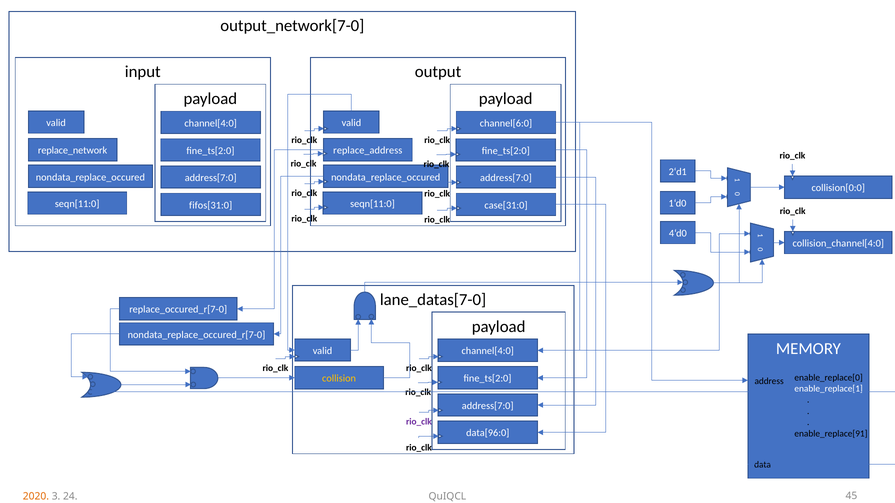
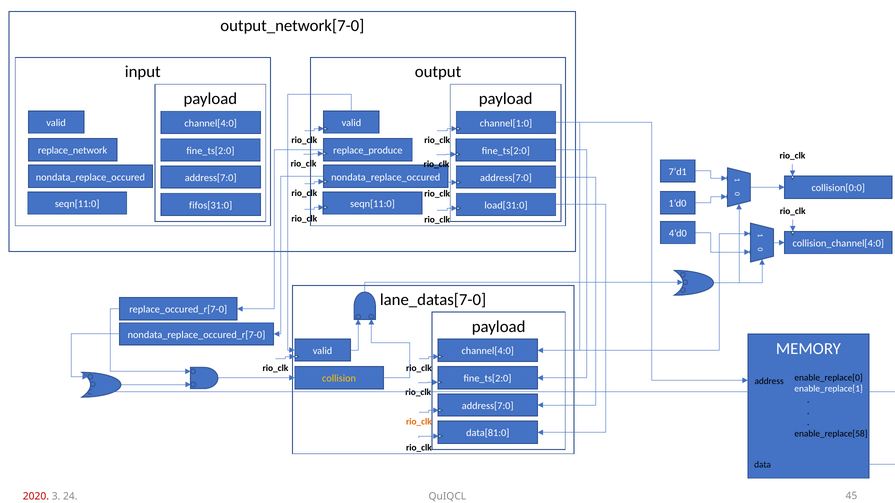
channel[6:0: channel[6:0 -> channel[1:0 (506, 123)
replace_address: replace_address -> replace_produce (368, 151)
2‘d1: 2‘d1 -> 7‘d1 (678, 172)
case[31:0: case[31:0 -> load[31:0 (506, 205)
rio_clk colour: purple -> orange (419, 422)
data[96:0: data[96:0 -> data[81:0 (488, 433)
enable_replace[91: enable_replace[91 -> enable_replace[58 (831, 434)
2020 colour: orange -> red (36, 497)
